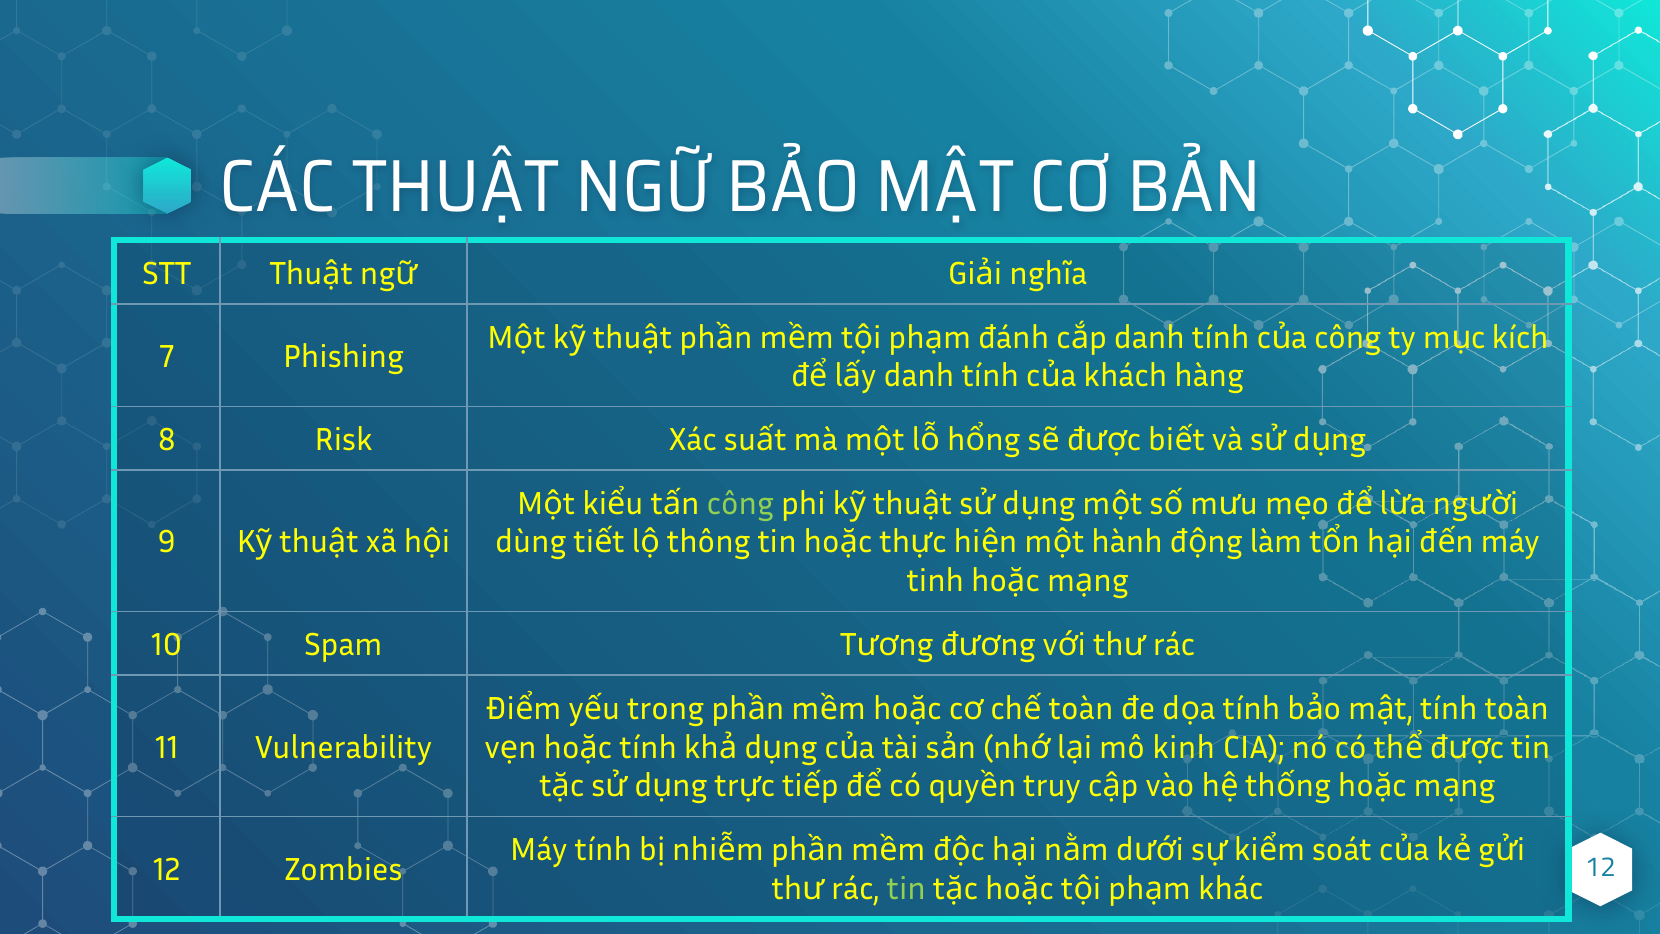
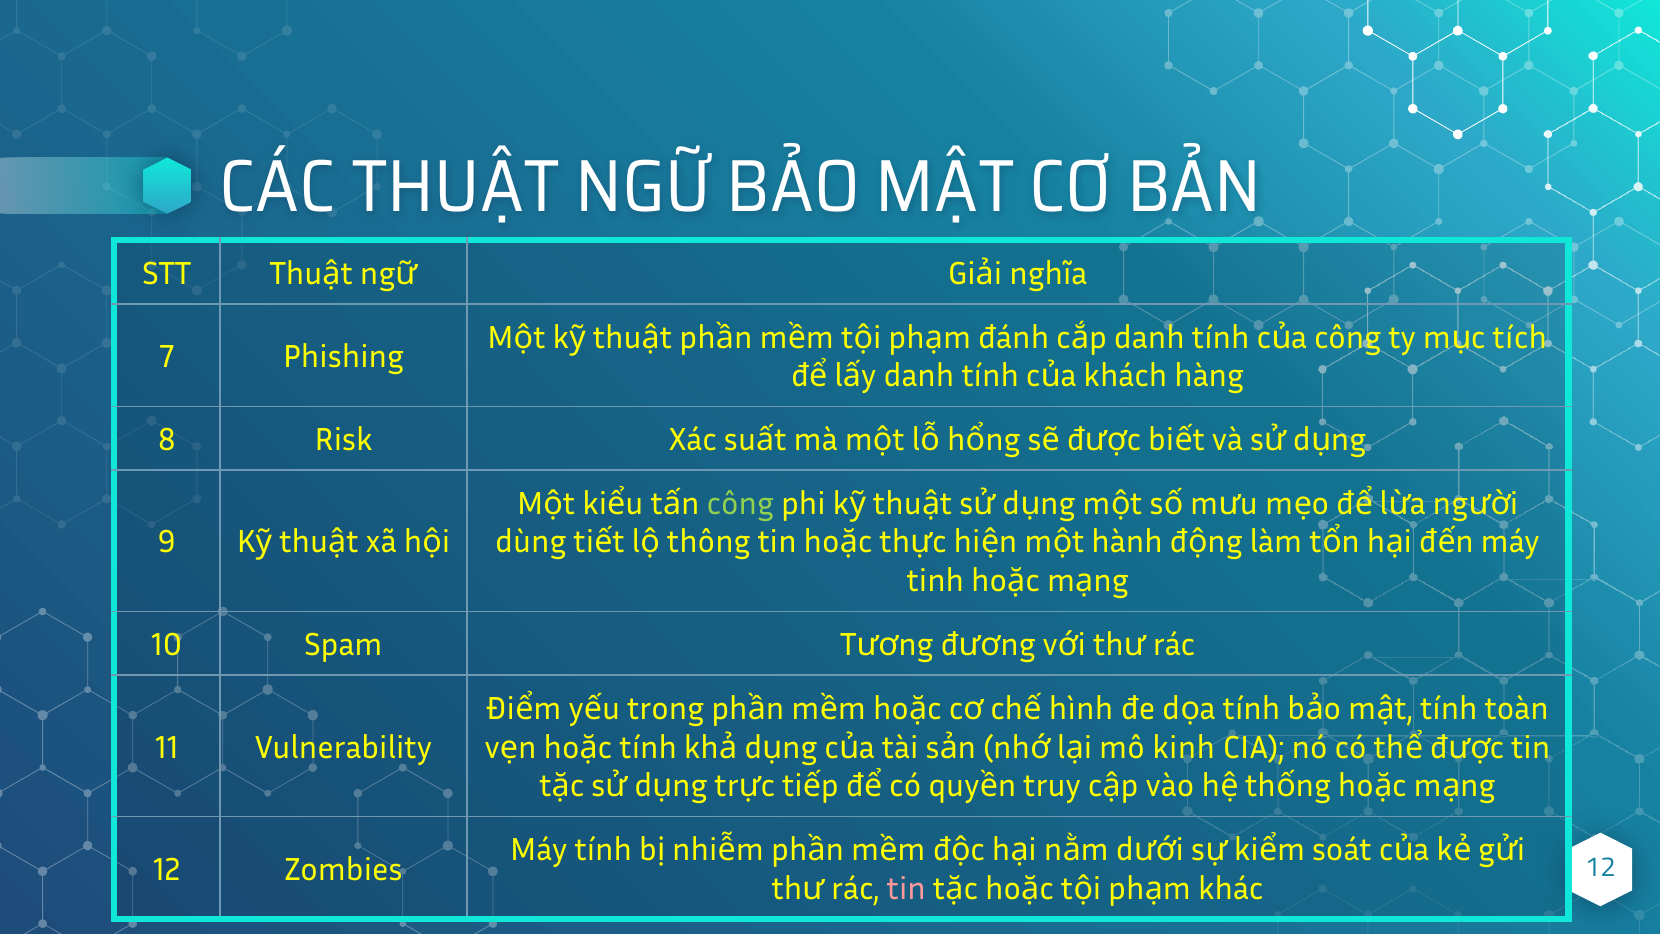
kích: kích -> tích (1520, 337)
toàn: toàn -> hình (1081, 708)
tin colour: light green -> pink (906, 889)
